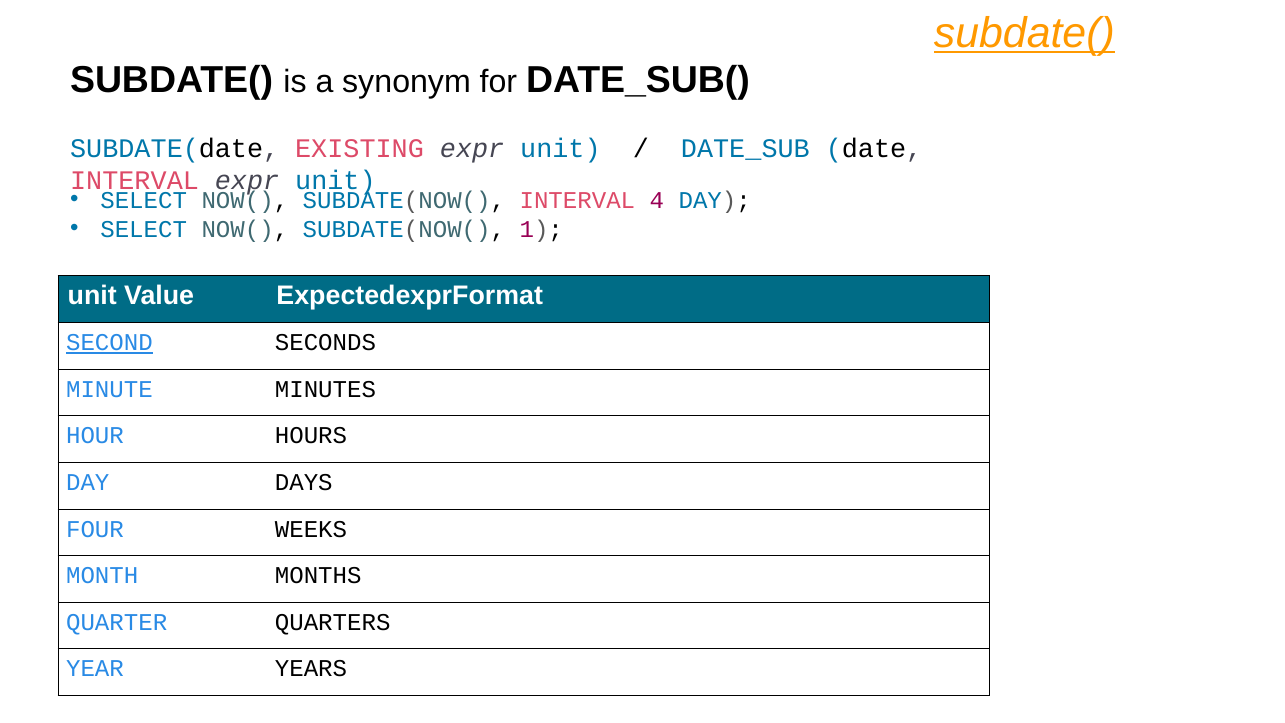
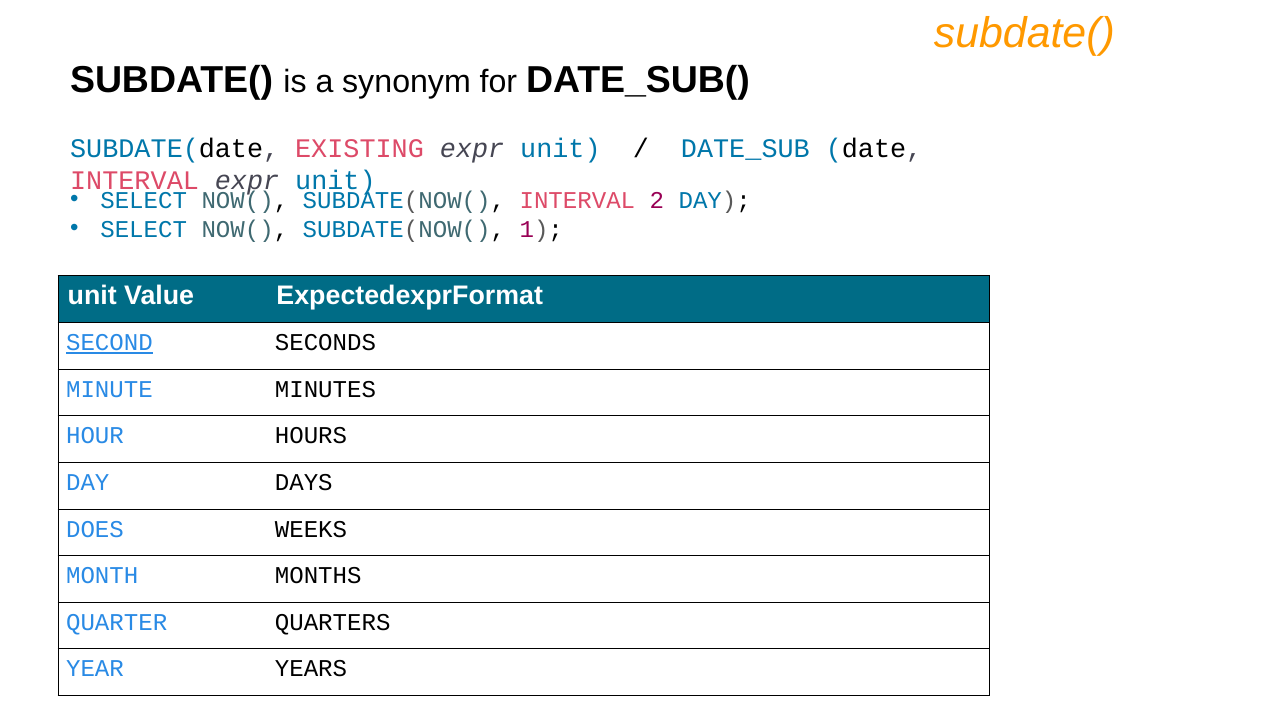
subdate( underline: present -> none (1024, 33)
4: 4 -> 2 (657, 200)
FOUR: FOUR -> DOES (95, 529)
